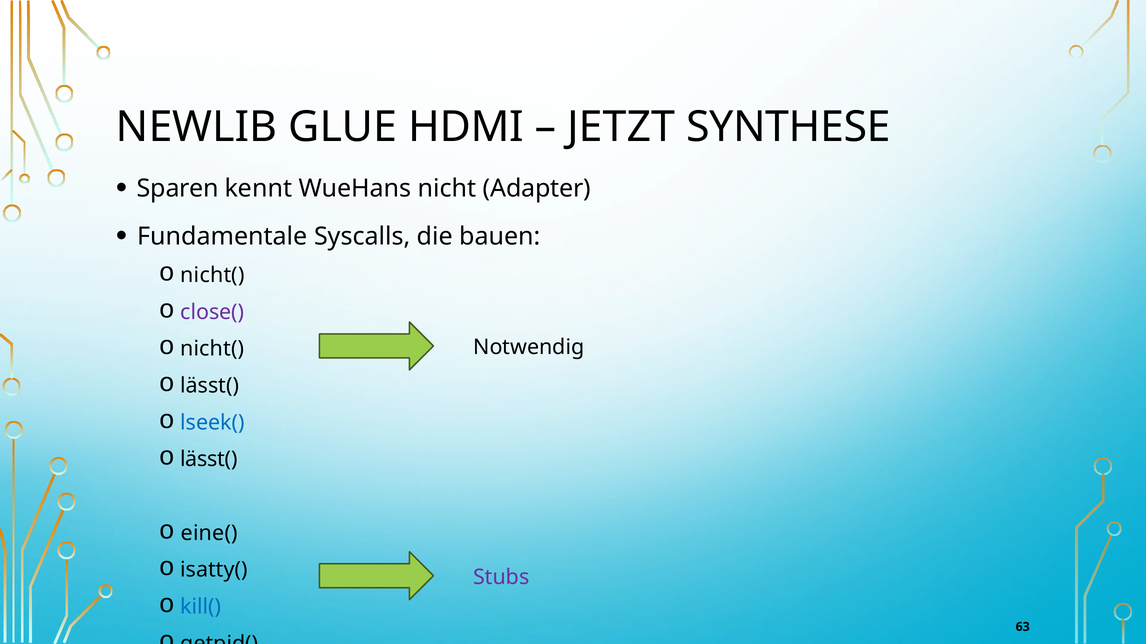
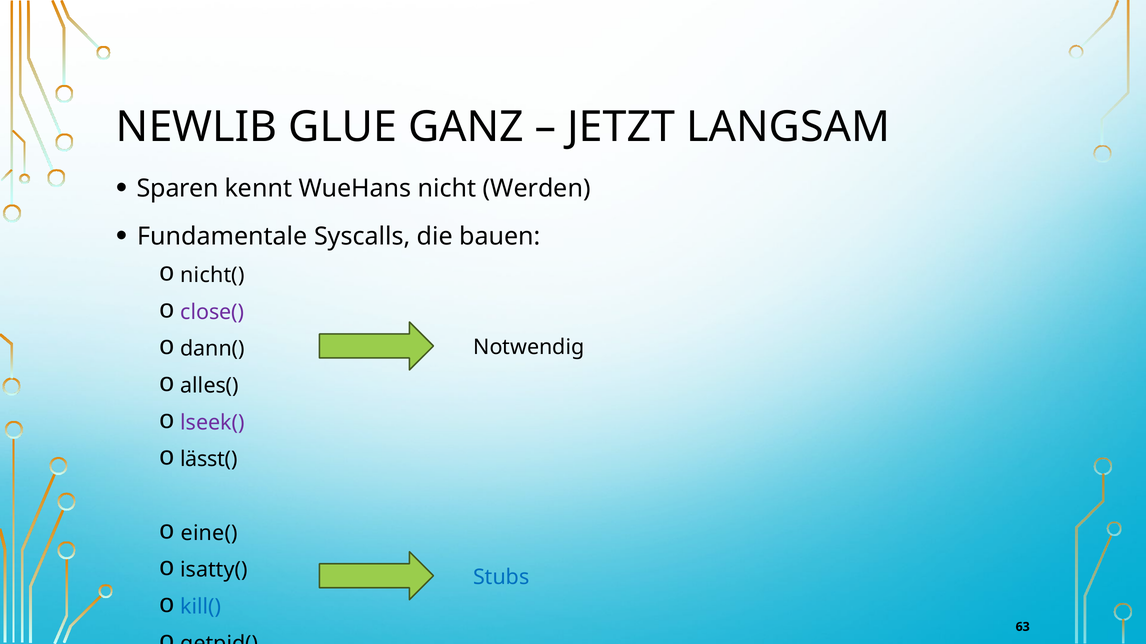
HDMI: HDMI -> GANZ (466, 127)
SYNTHESE: SYNTHESE -> LANGSAM (788, 127)
Adapter: Adapter -> Werden (537, 189)
nicht(: nicht( -> dann( (212, 349)
lässt(: lässt( -> alles( (210, 386)
lseek( colour: blue -> purple (213, 423)
Stubs colour: purple -> blue (501, 578)
